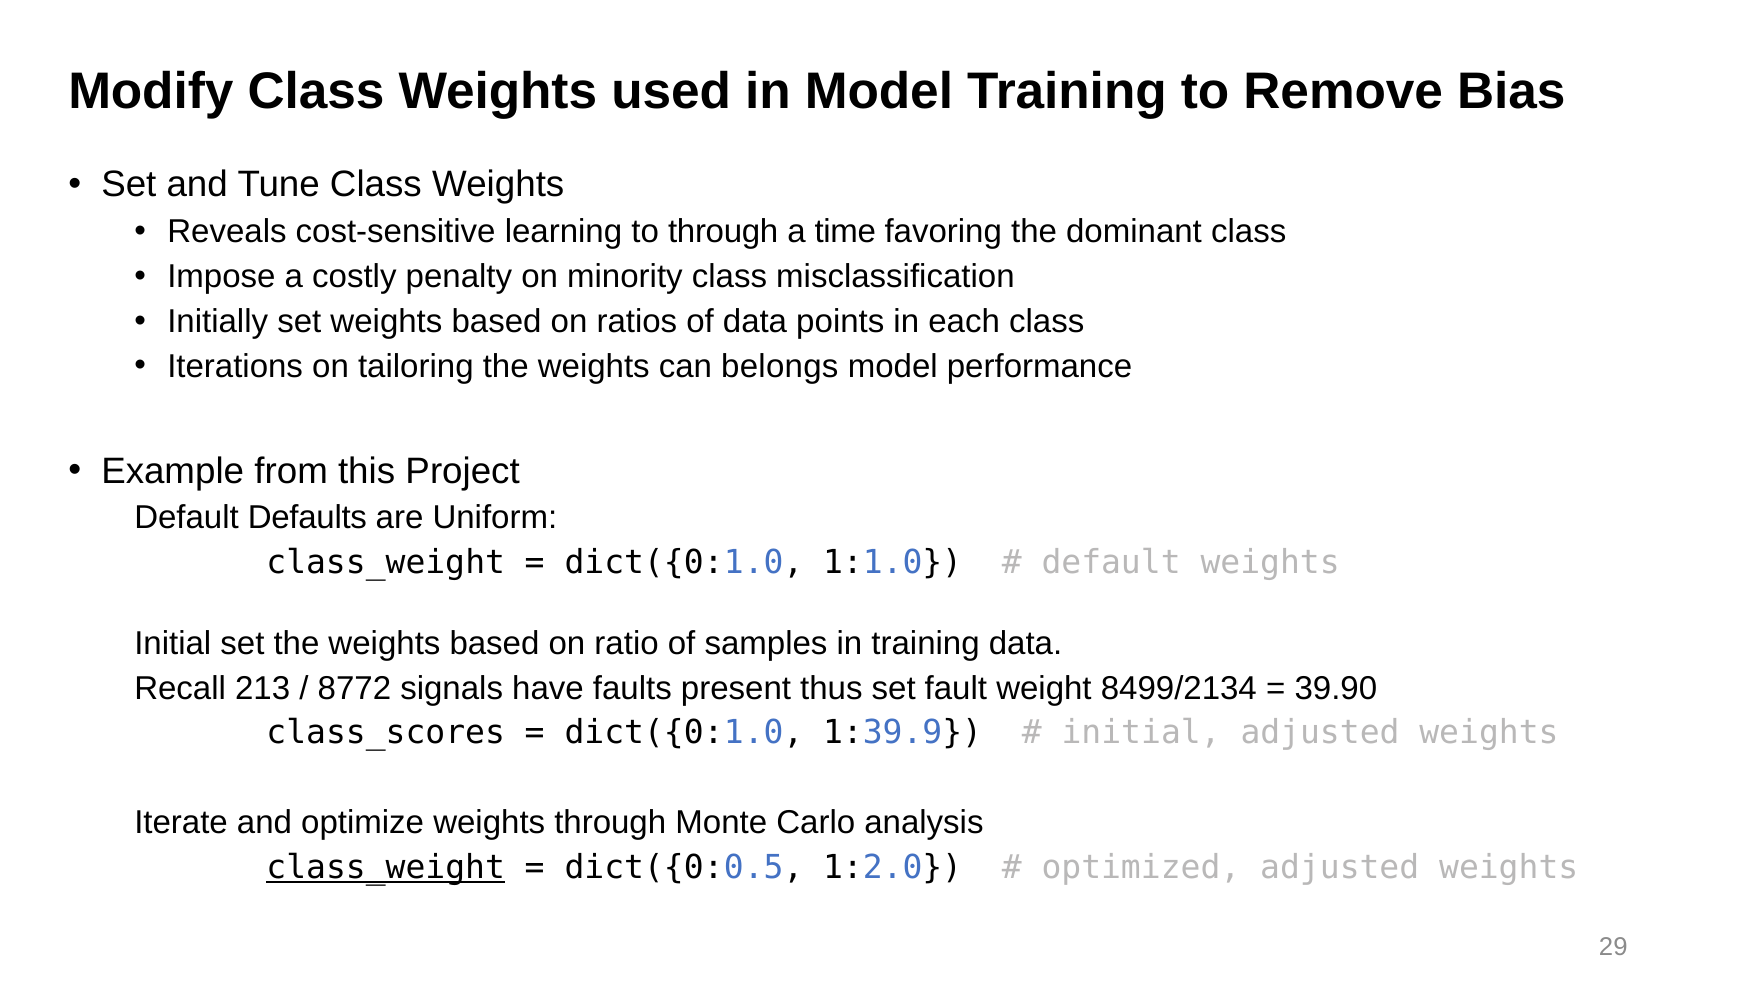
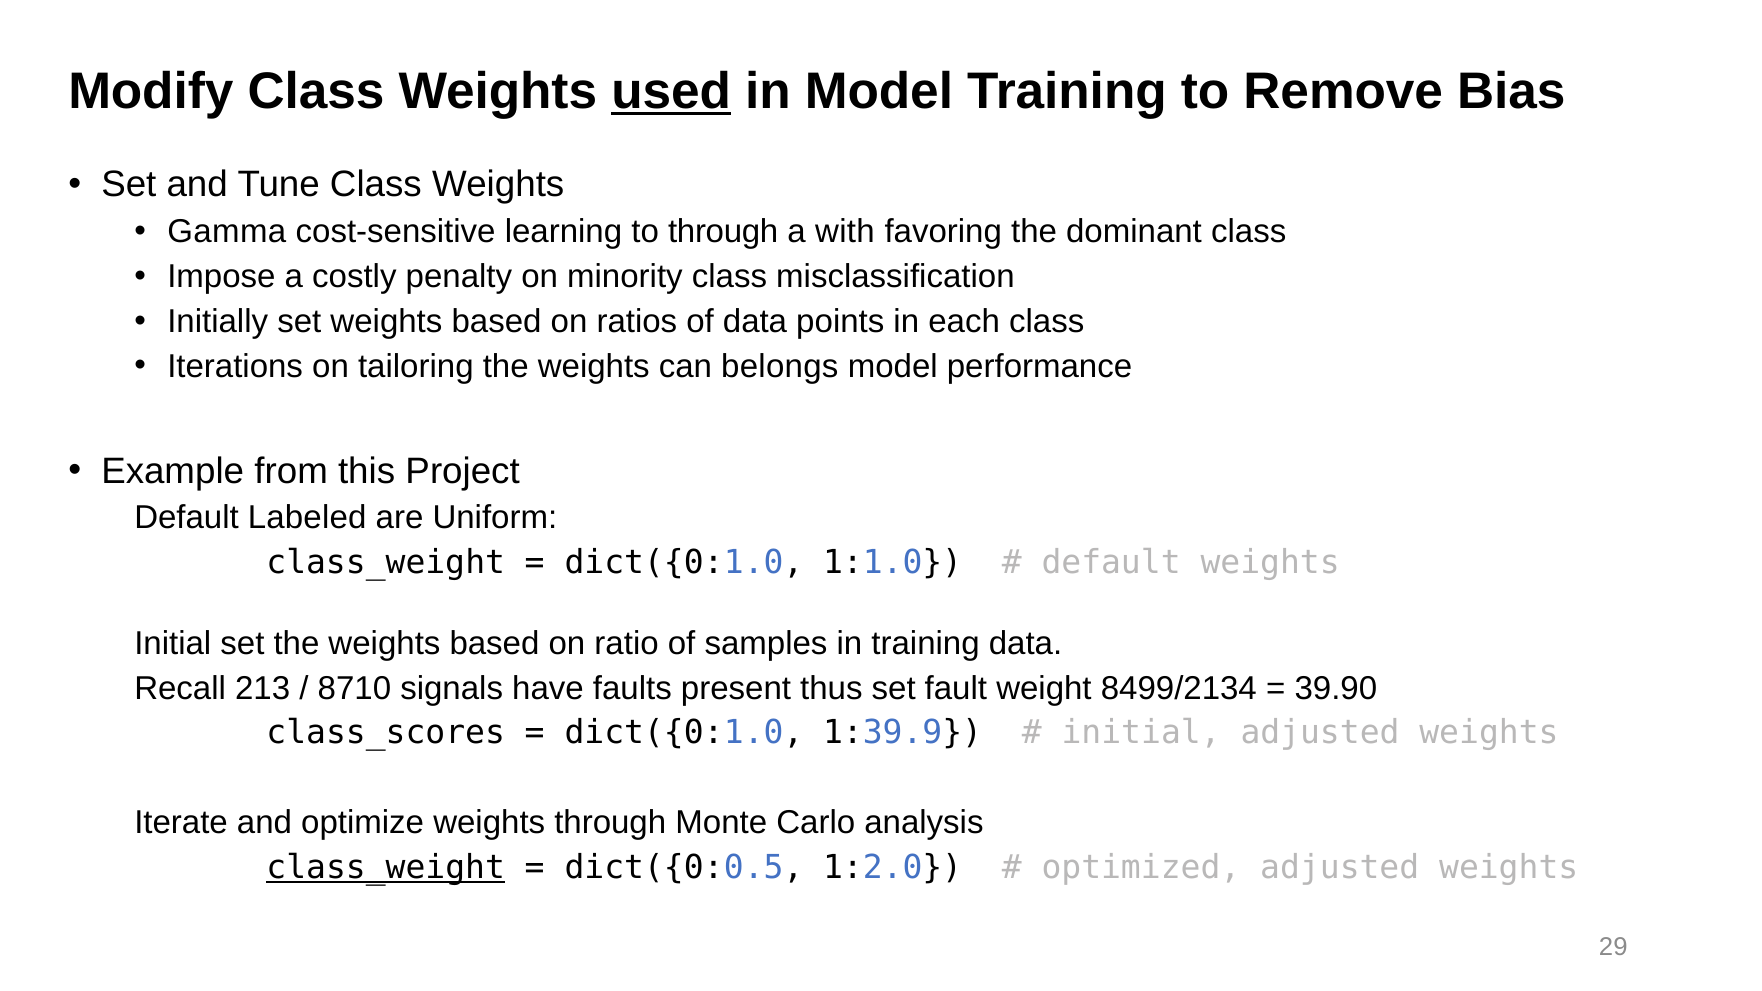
used underline: none -> present (671, 91)
Reveals: Reveals -> Gamma (227, 232)
time: time -> with (845, 232)
Defaults: Defaults -> Labeled (307, 518)
8772: 8772 -> 8710 (354, 688)
